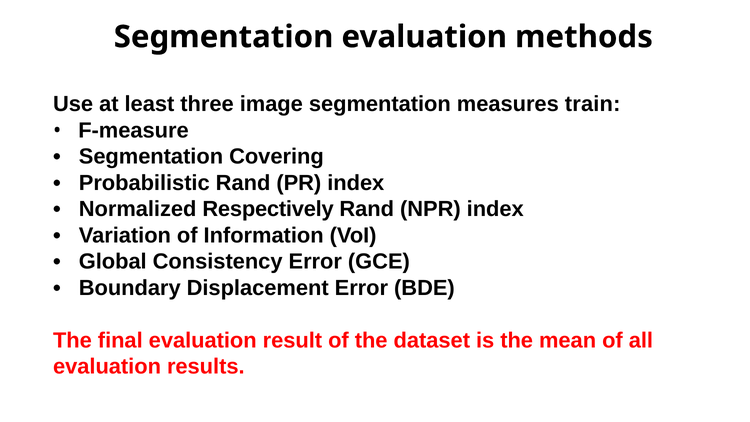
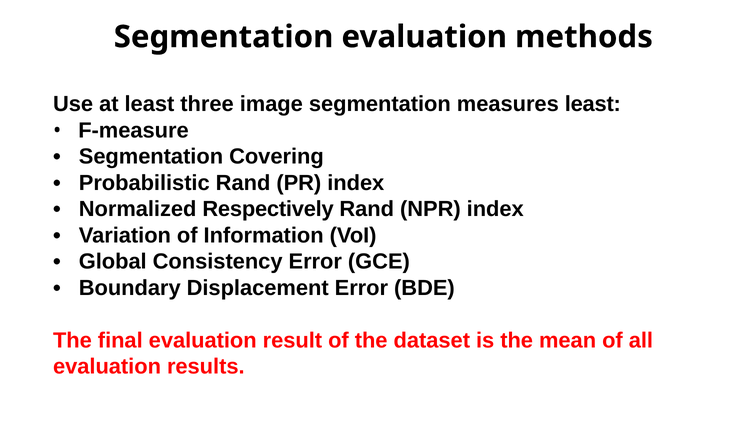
measures train: train -> least (593, 104)
